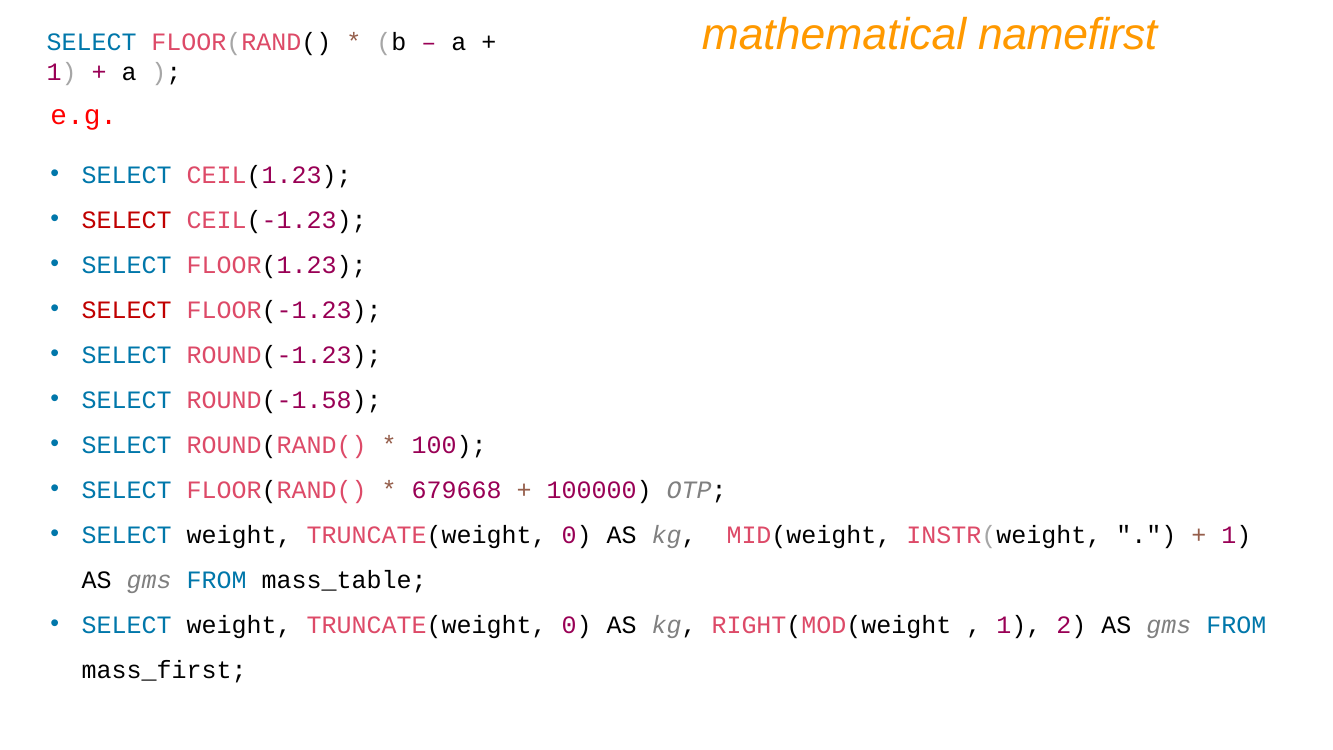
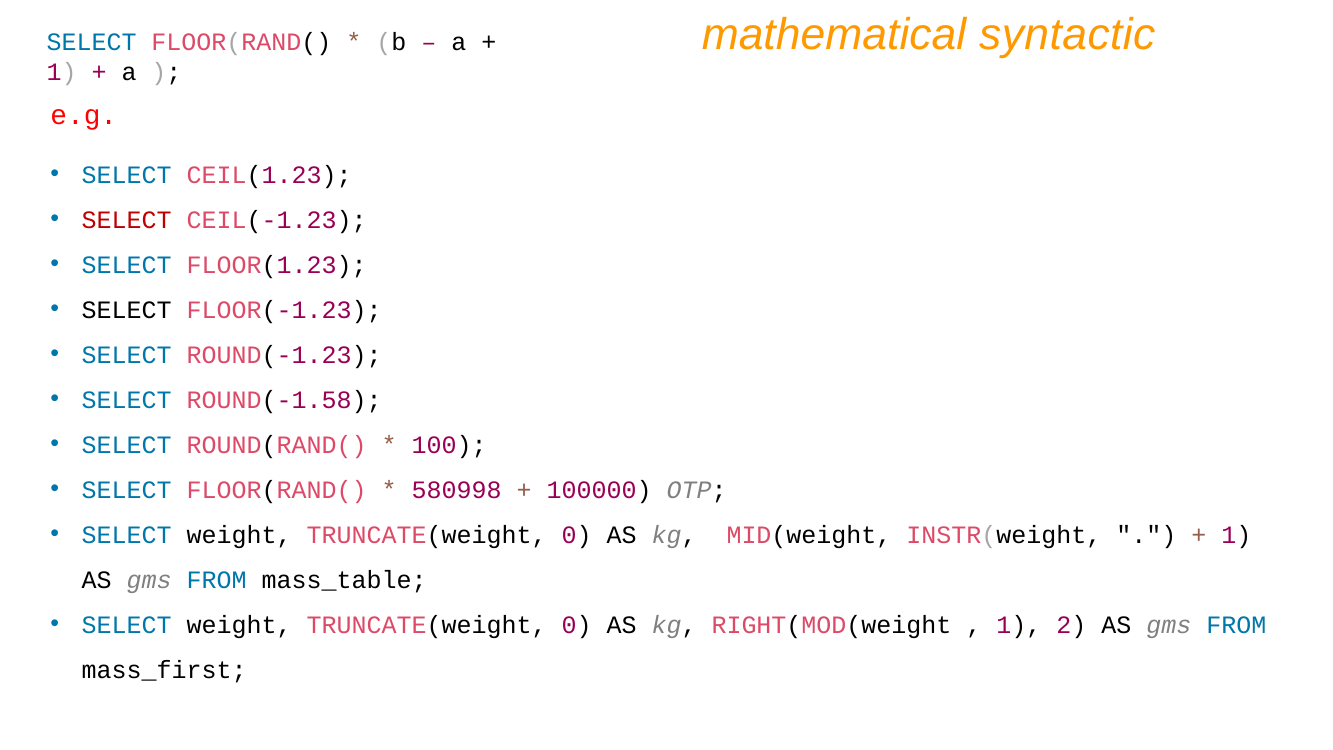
namefirst: namefirst -> syntactic (1067, 35)
SELECT colour: red -> black (127, 310)
679668: 679668 -> 580998 (457, 490)
